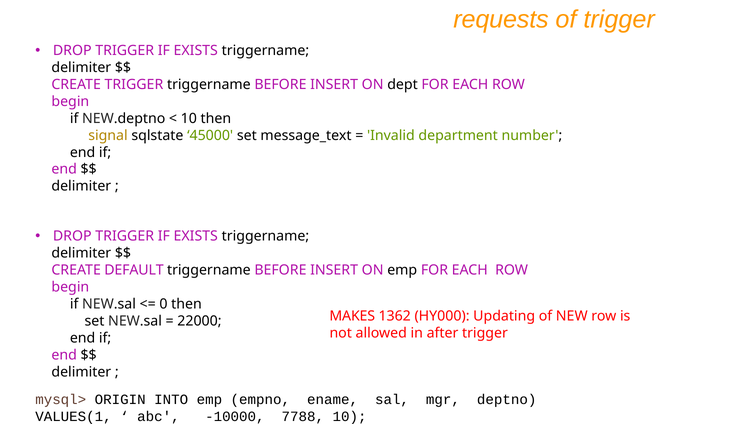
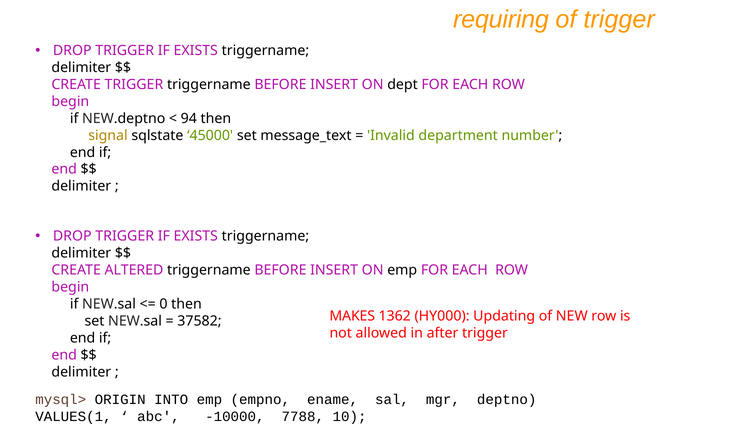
requests: requests -> requiring (501, 20)
10: 10 -> 94 (189, 119)
DEFAULT: DEFAULT -> ALTERED (134, 271)
22000: 22000 -> 37582 (199, 322)
